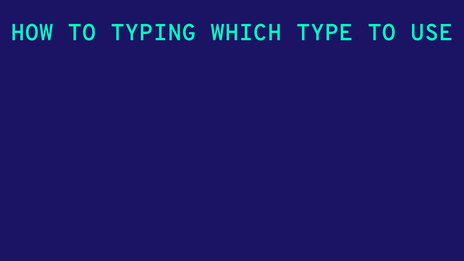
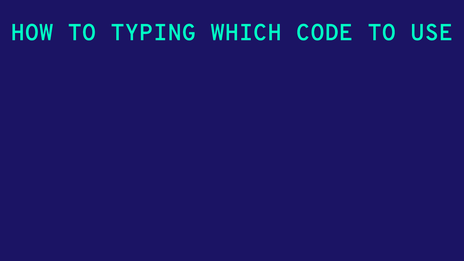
TYPE: TYPE -> CODE (325, 33)
